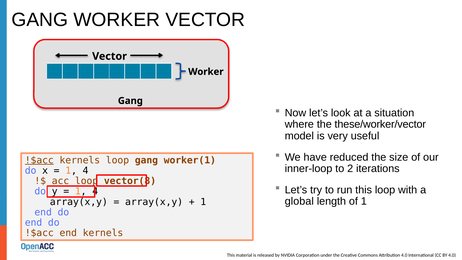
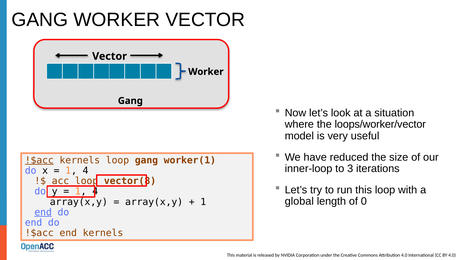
these/worker/vector: these/worker/vector -> loops/worker/vector (380, 124)
2: 2 -> 3 (350, 169)
of 1: 1 -> 0 (364, 201)
end underline: none -> present (43, 212)
